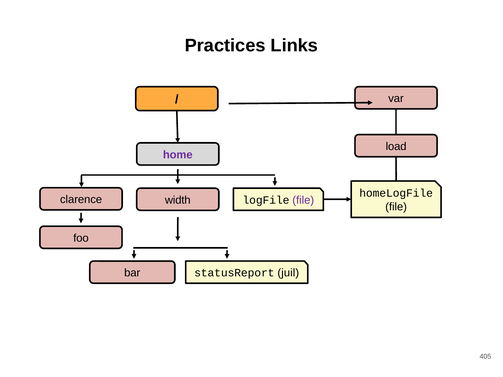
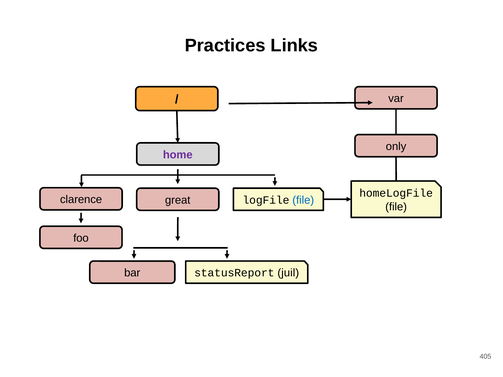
load: load -> only (396, 147)
width: width -> great (178, 200)
file colour: purple -> blue (303, 200)
